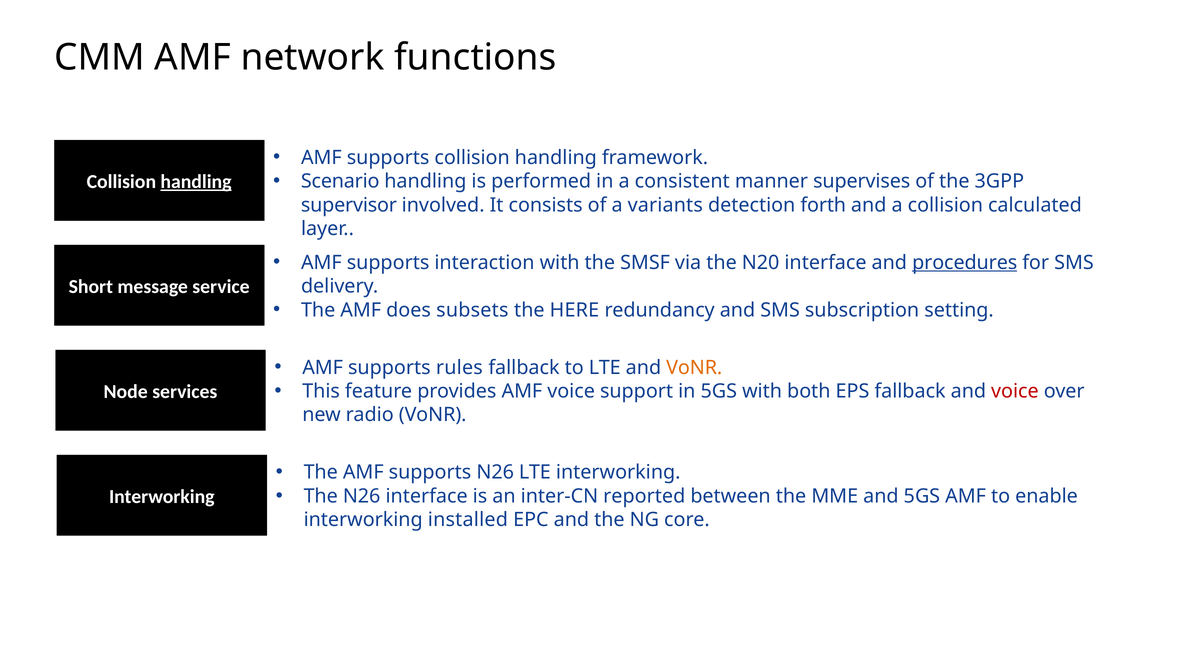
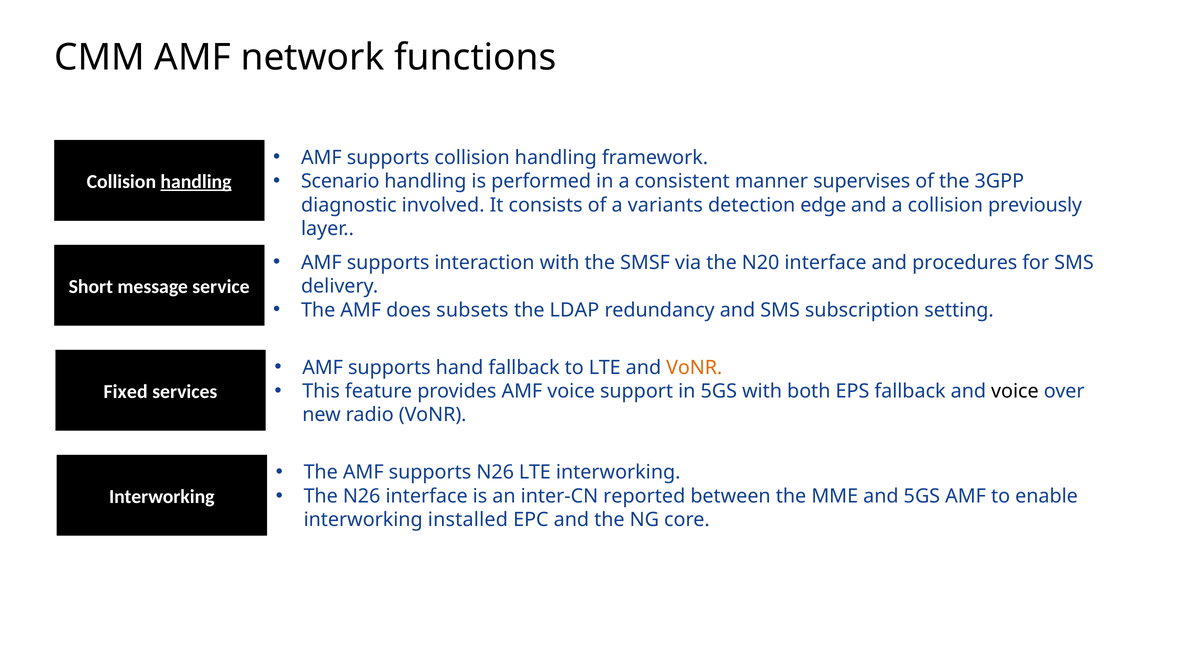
supervisor: supervisor -> diagnostic (349, 205)
forth: forth -> edge (823, 205)
calculated: calculated -> previously (1035, 205)
procedures underline: present -> none (965, 262)
HERE: HERE -> LDAP (574, 310)
rules: rules -> hand (460, 367)
voice colour: red -> black (1015, 391)
Node: Node -> Fixed (126, 391)
